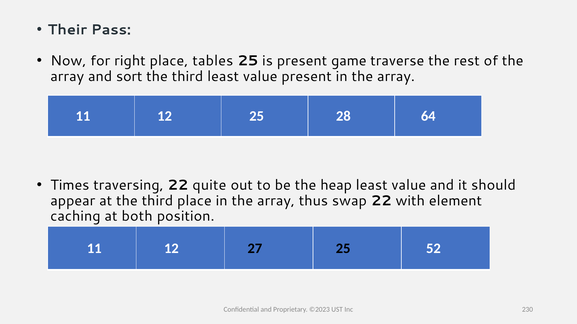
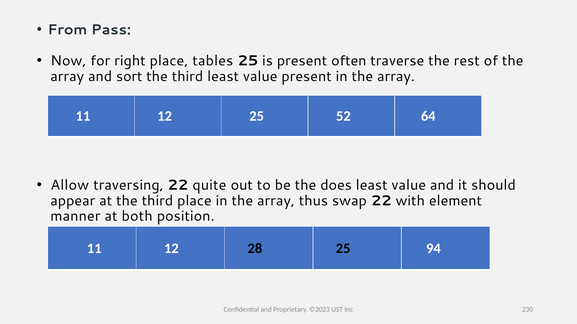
Their: Their -> From (67, 30)
game: game -> often (349, 61)
28: 28 -> 52 (343, 116)
Times: Times -> Allow (70, 185)
heap: heap -> does (336, 185)
caching: caching -> manner (75, 217)
27: 27 -> 28 (255, 249)
52: 52 -> 94 (433, 249)
